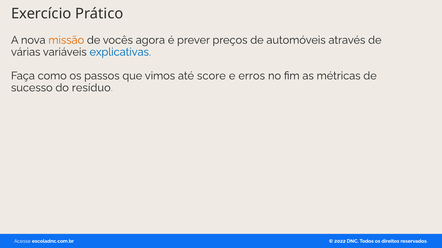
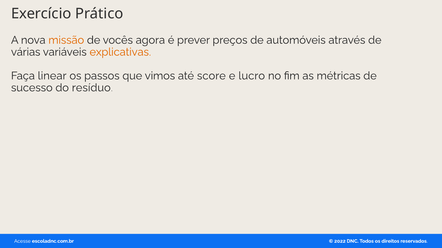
explicativas colour: blue -> orange (120, 52)
como: como -> linear (52, 76)
erros: erros -> lucro (252, 76)
